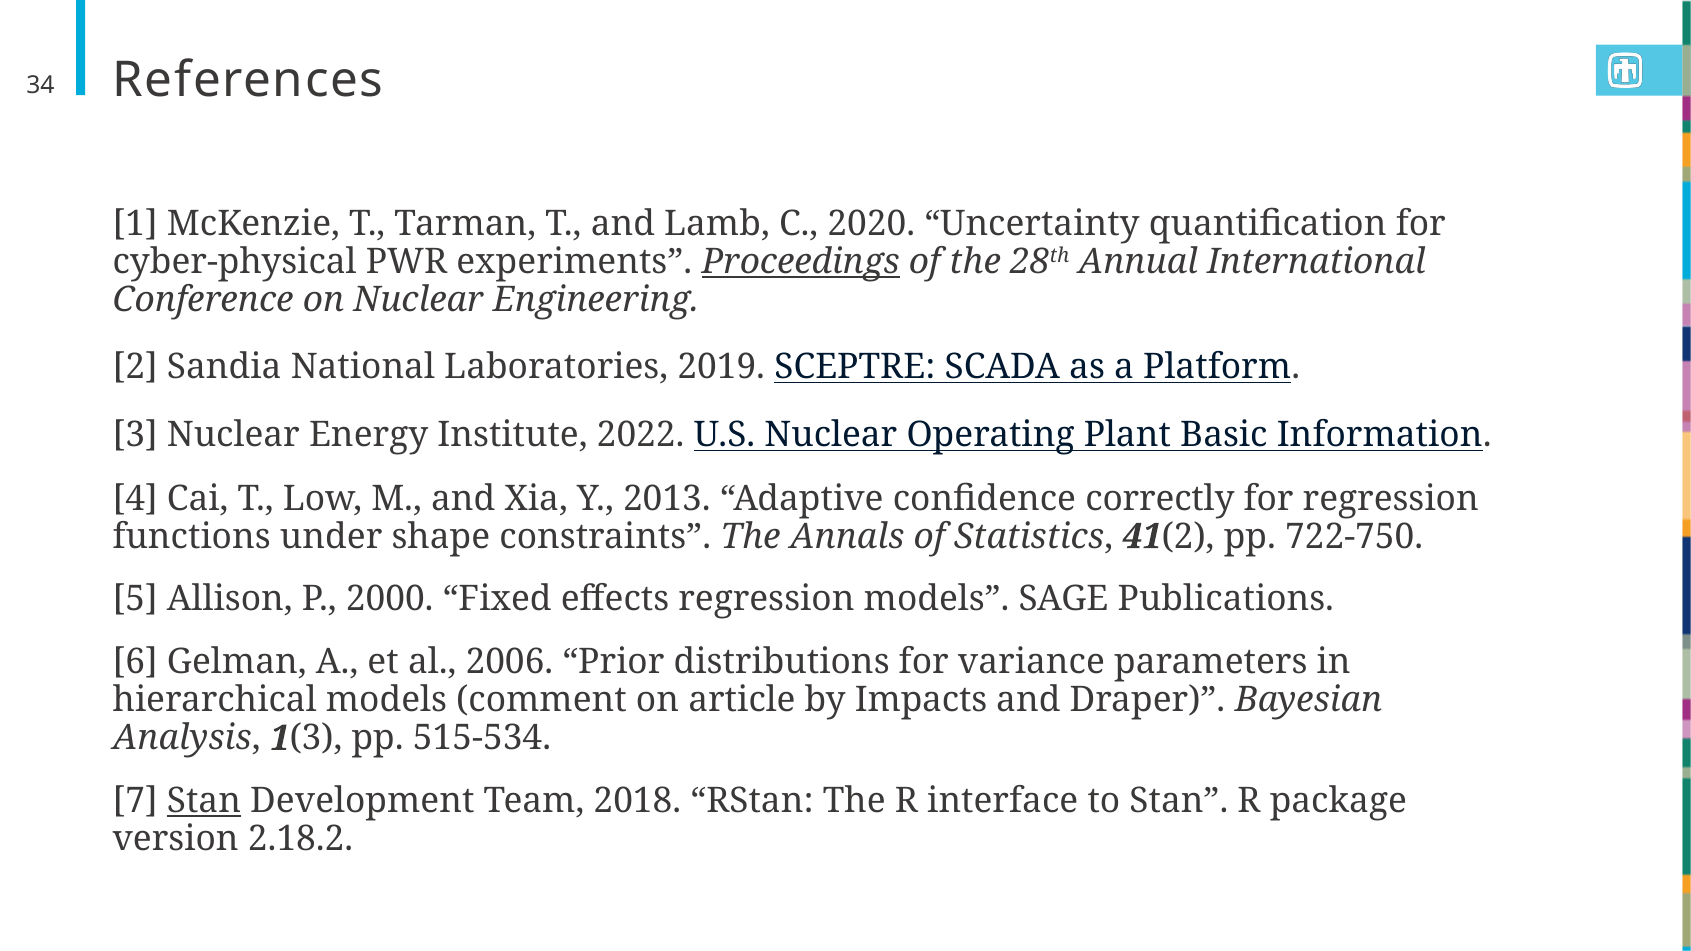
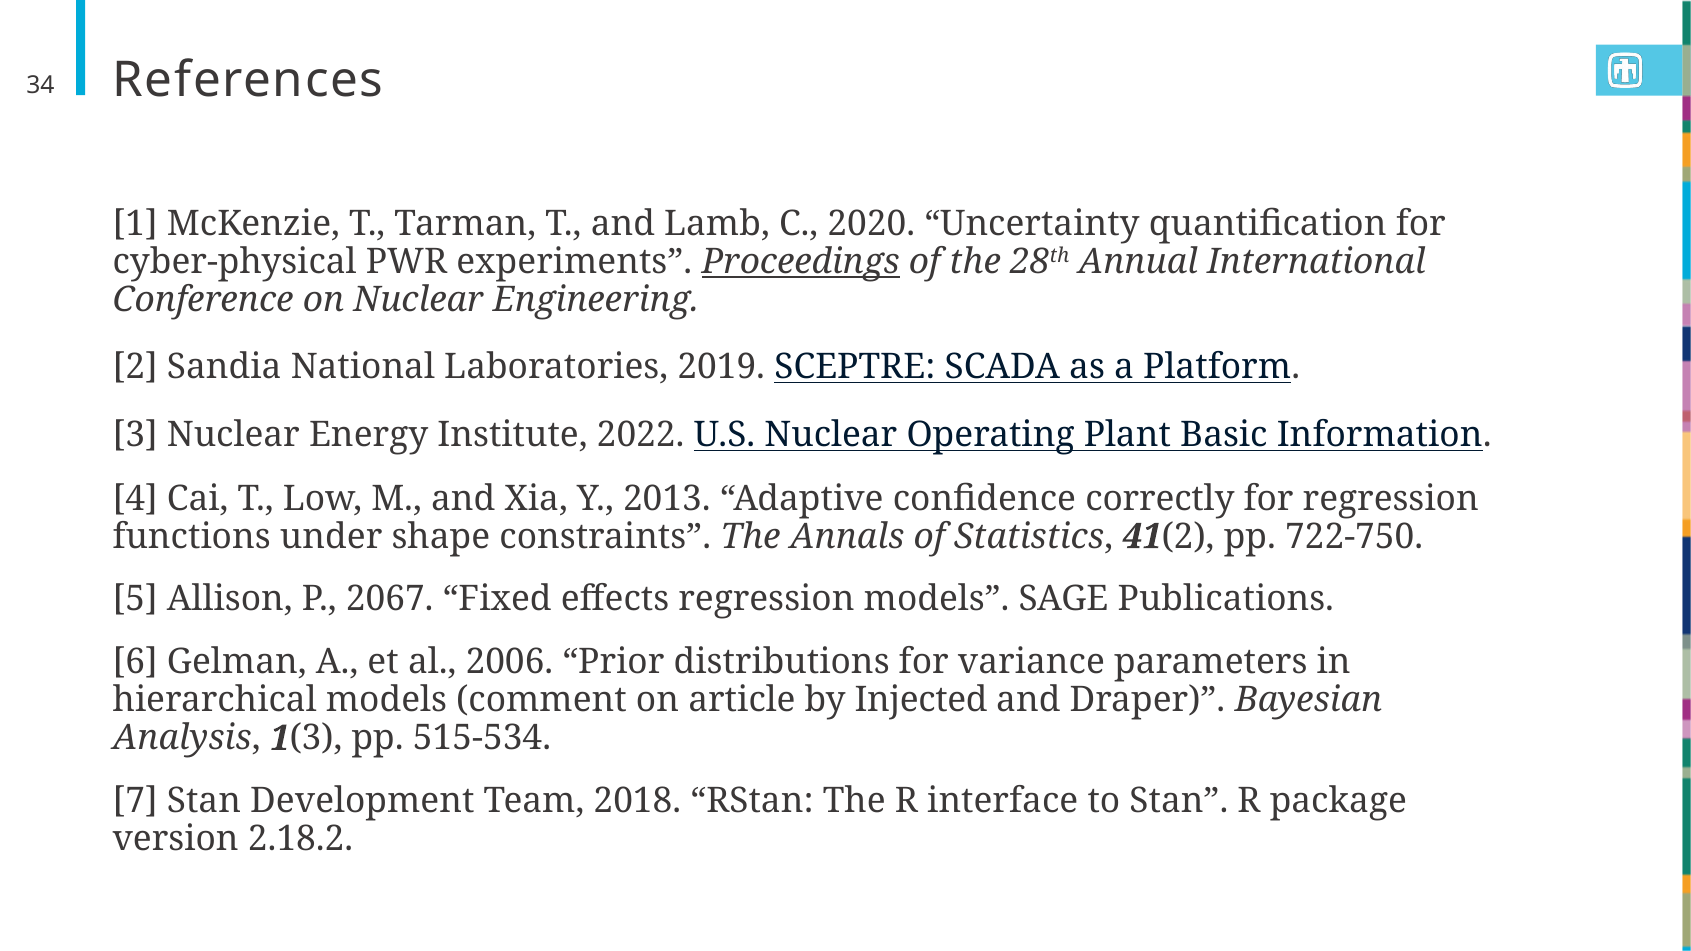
2000: 2000 -> 2067 (390, 599)
Impacts: Impacts -> Injected (921, 700)
Stan underline: present -> none (204, 801)
